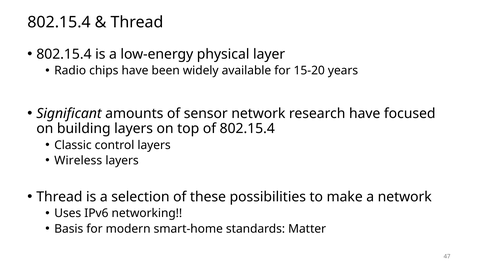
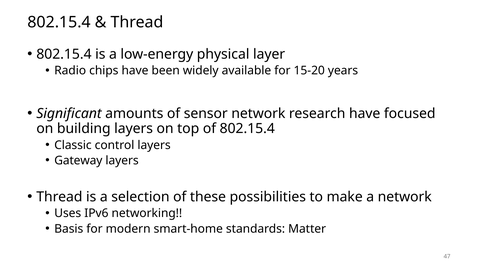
Wireless: Wireless -> Gateway (78, 160)
